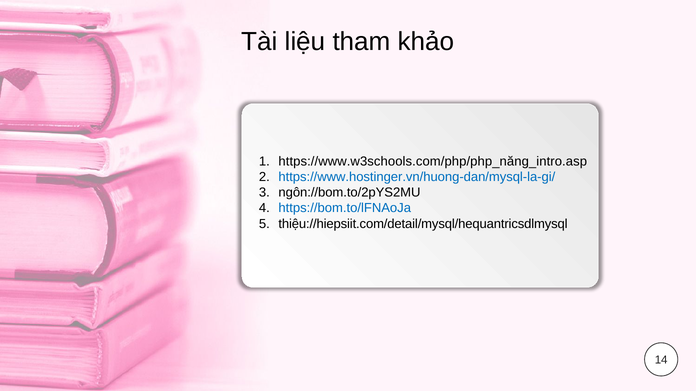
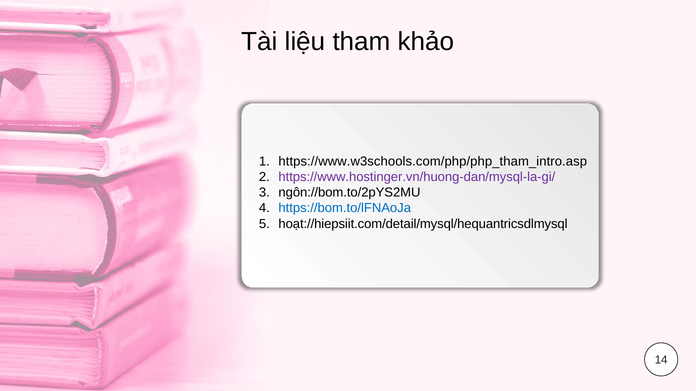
https://www.w3schools.com/php/php_năng_intro.asp: https://www.w3schools.com/php/php_năng_intro.asp -> https://www.w3schools.com/php/php_tham_intro.asp (433, 161)
https://www.hostinger.vn/huong-dan/mysql-la-gi/ colour: blue -> purple (417, 177)
thiệu://hiepsiit.com/detail/mysql/hequantricsdlmysql: thiệu://hiepsiit.com/detail/mysql/hequantricsdlmysql -> hoạt://hiepsiit.com/detail/mysql/hequantricsdlmysql (423, 224)
